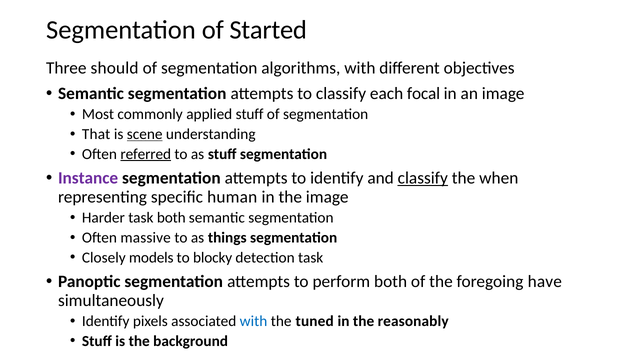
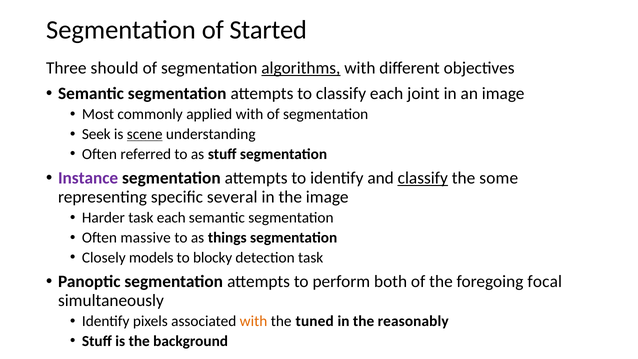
algorithms underline: none -> present (301, 68)
focal: focal -> joint (423, 93)
applied stuff: stuff -> with (250, 114)
That: That -> Seek (96, 134)
referred underline: present -> none (146, 154)
when: when -> some (499, 178)
human: human -> several (232, 197)
task both: both -> each (171, 218)
have: have -> focal (545, 282)
with colour: blue -> orange (254, 321)
